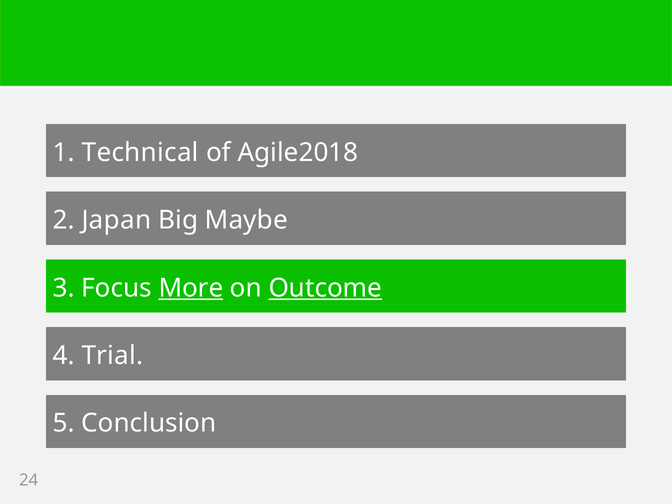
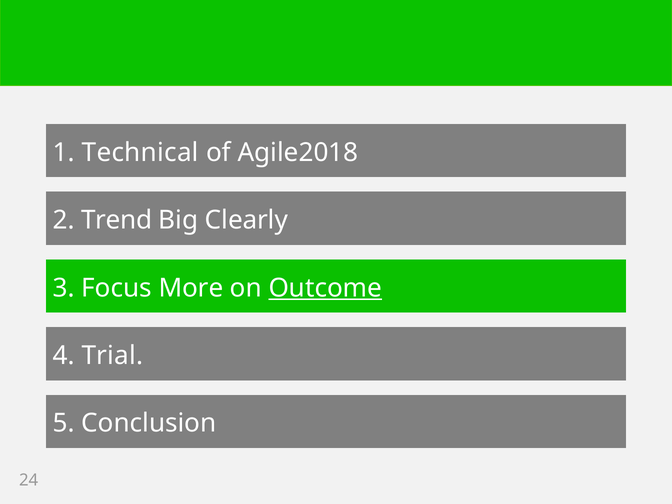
Japan: Japan -> Trend (117, 220)
Maybe: Maybe -> Clearly (246, 220)
More underline: present -> none (191, 288)
